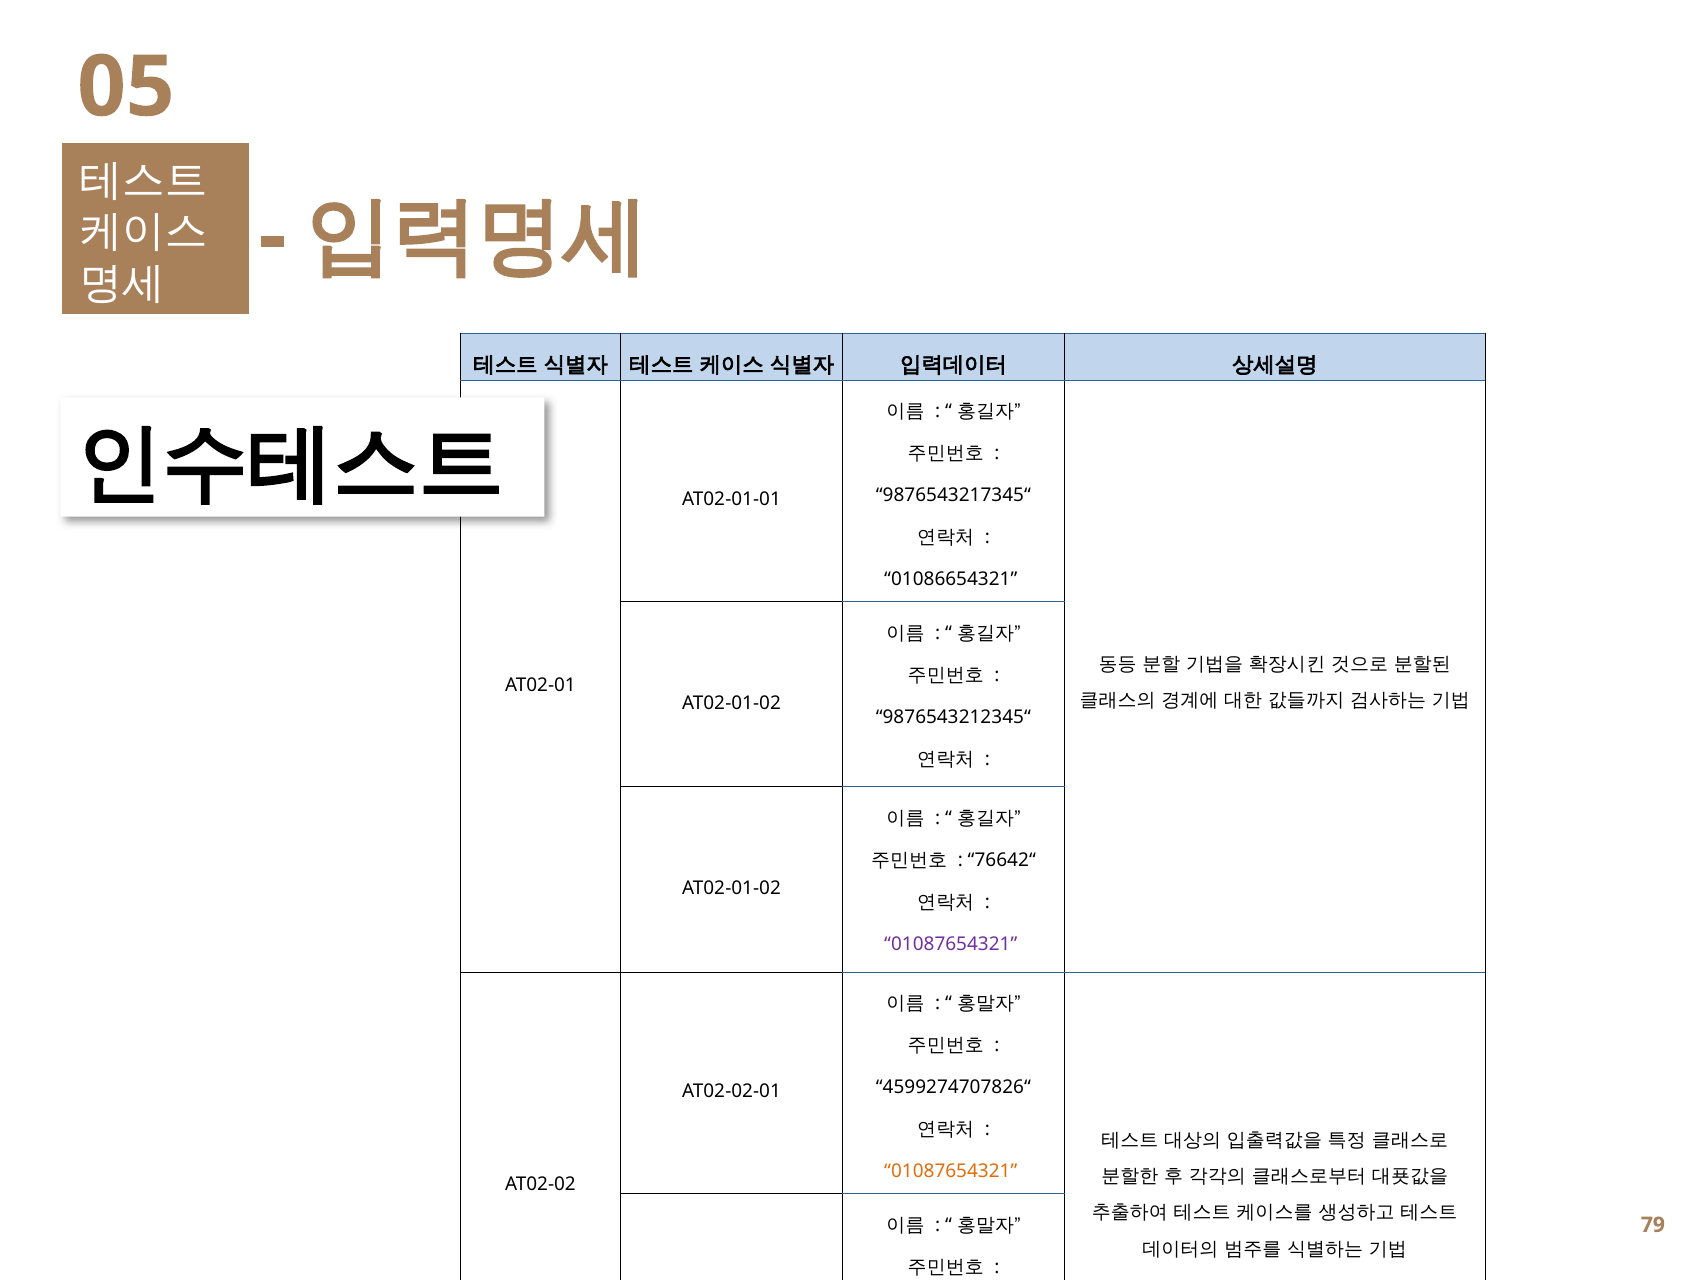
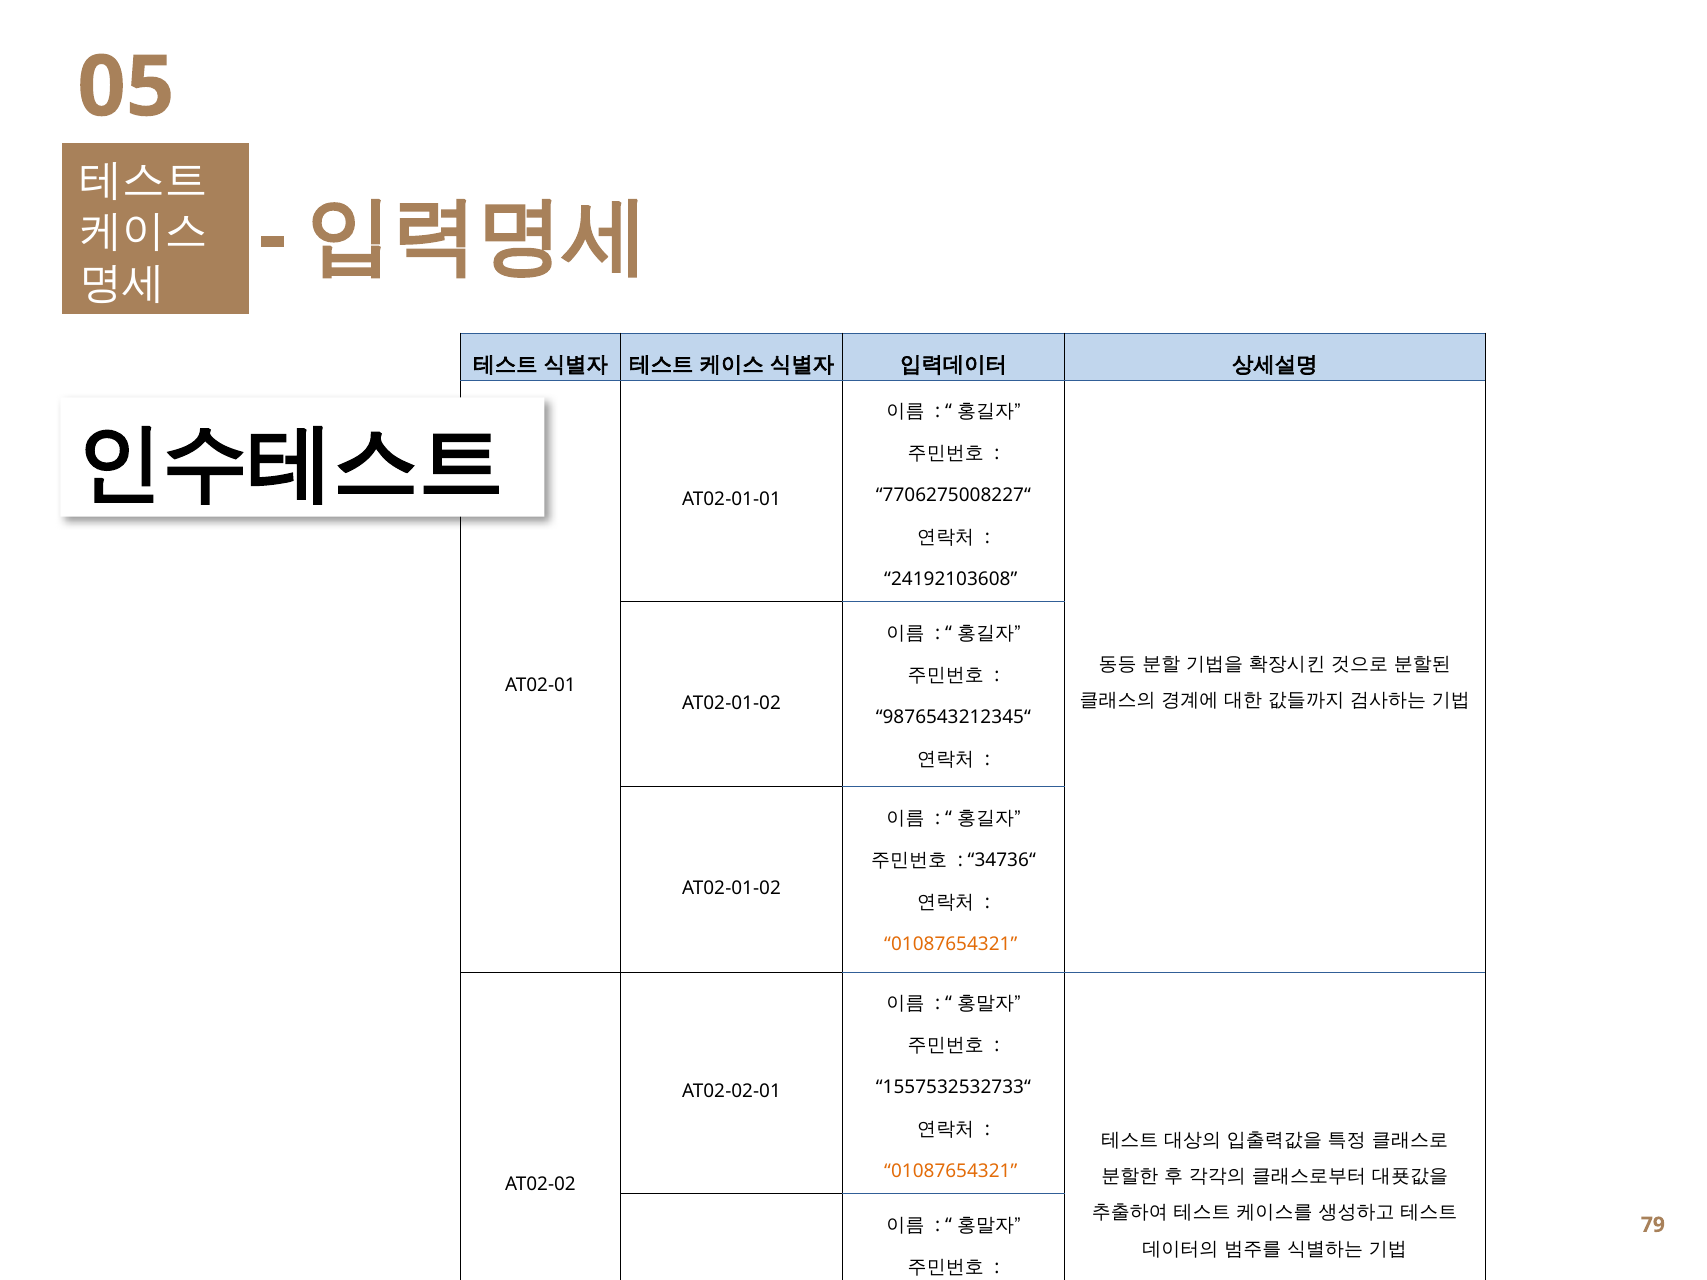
9876543217345“: 9876543217345“ -> 7706275008227“ (953, 496)
01086654321: 01086654321 -> 24192103608 (951, 579)
76642“: 76642“ -> 34736“ (1002, 860)
01087654321 colour: purple -> orange (951, 944)
4599274707826“: 4599274707826“ -> 1557532532733“ (953, 1088)
